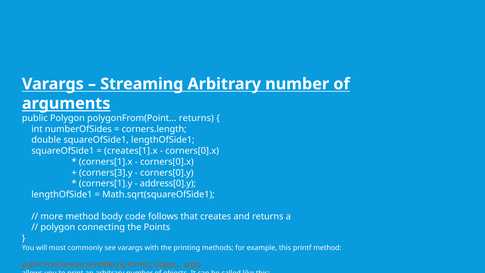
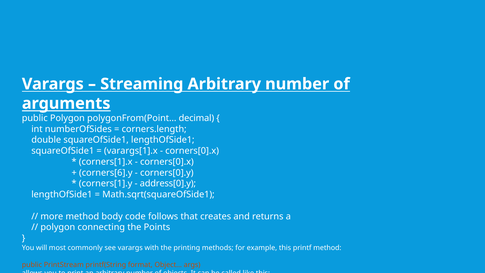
polygonFrom(Point returns: returns -> decimal (196, 118)
creates[1].x: creates[1].x -> varargs[1].x (131, 151)
corners[3].y: corners[3].y -> corners[6].y (106, 173)
